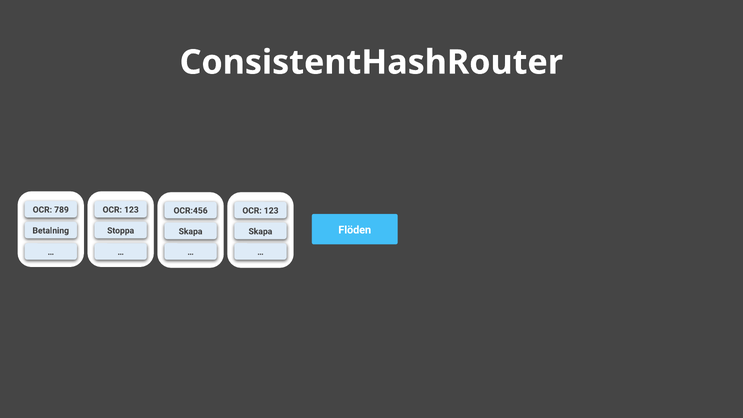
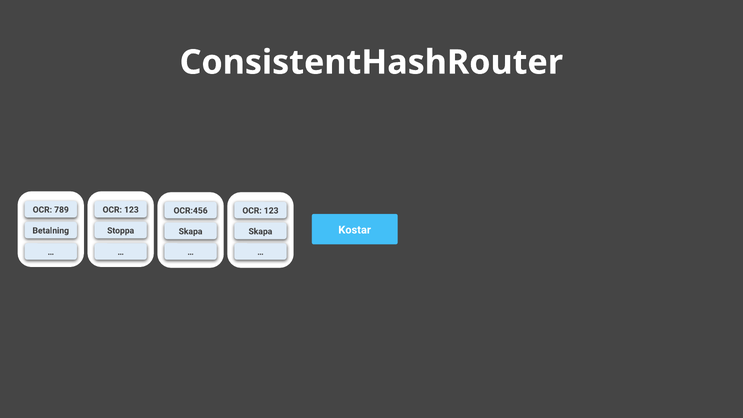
Flöden: Flöden -> Kostar (355, 230)
